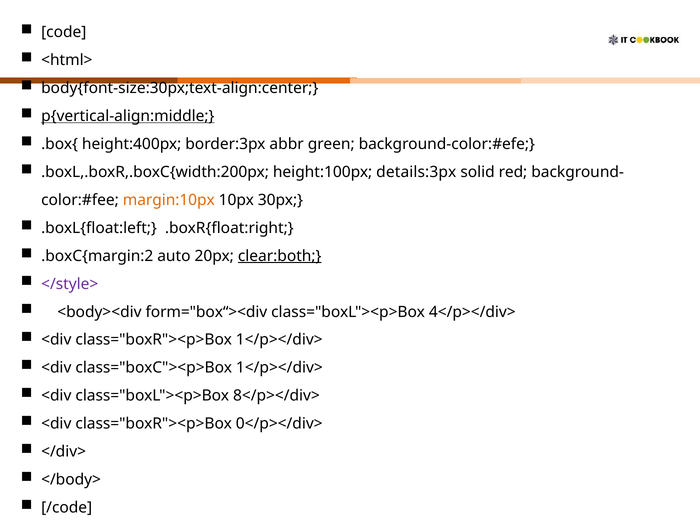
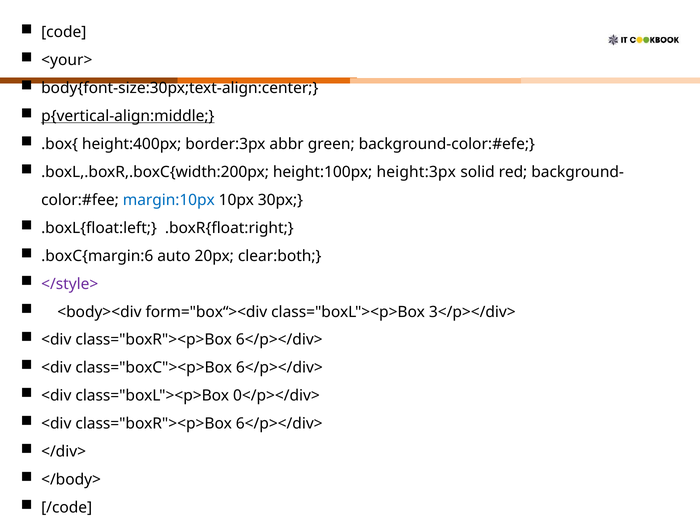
<html>: <html> -> <your> (67, 60)
details:3px: details:3px -> height:3px (416, 172)
margin:10px colour: orange -> blue (169, 200)
.boxC{margin:2: .boxC{margin:2 -> .boxC{margin:6 (97, 256)
clear:both underline: present -> none (280, 256)
4</p></div>: 4</p></div> -> 3</p></div> (472, 312)
1</p></div>: 1</p></div> -> 6</p></div> (279, 340)
class="boxC"><p>Box 1</p></div>: 1</p></div> -> 6</p></div> (279, 368)
8</p></div>: 8</p></div> -> 0</p></div> (276, 396)
0</p></div>: 0</p></div> -> 6</p></div> (279, 424)
